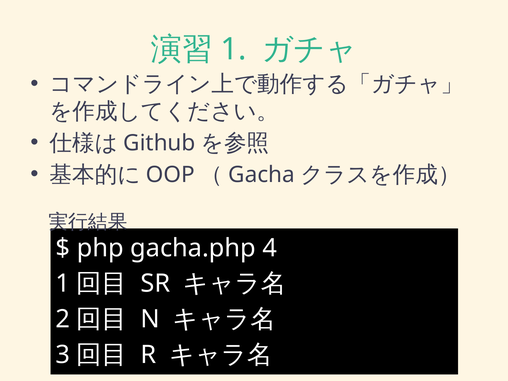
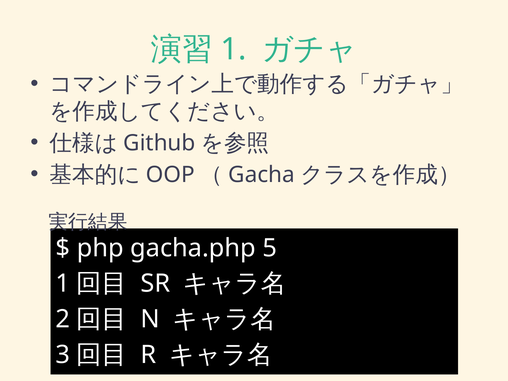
4: 4 -> 5 (270, 248)
